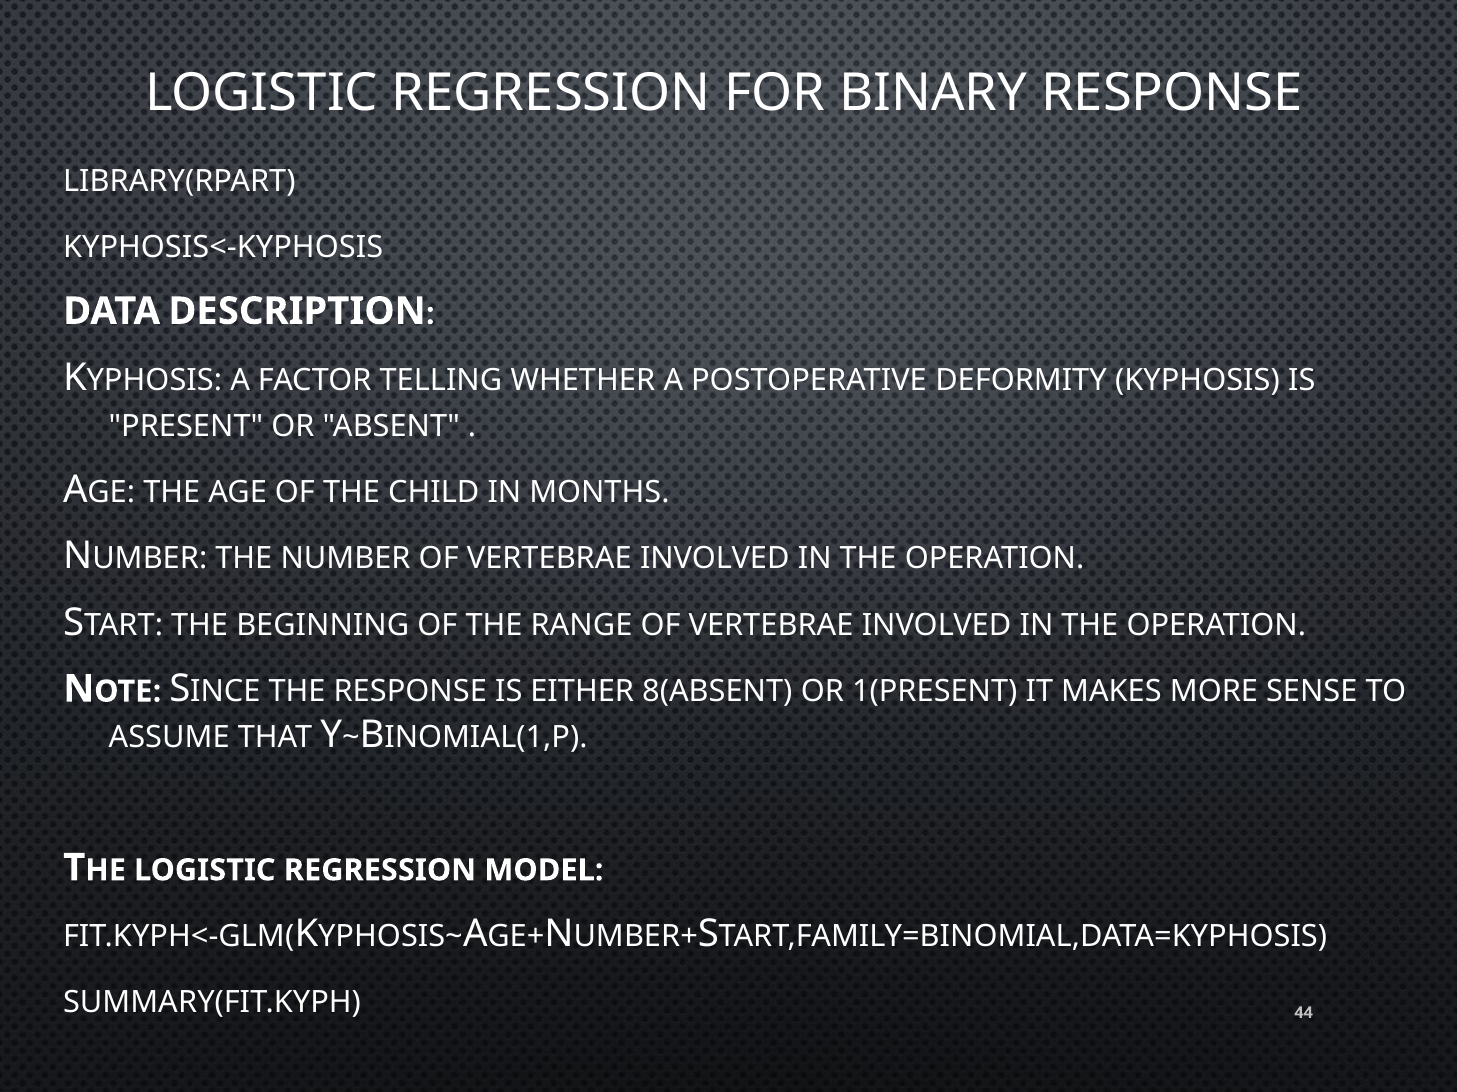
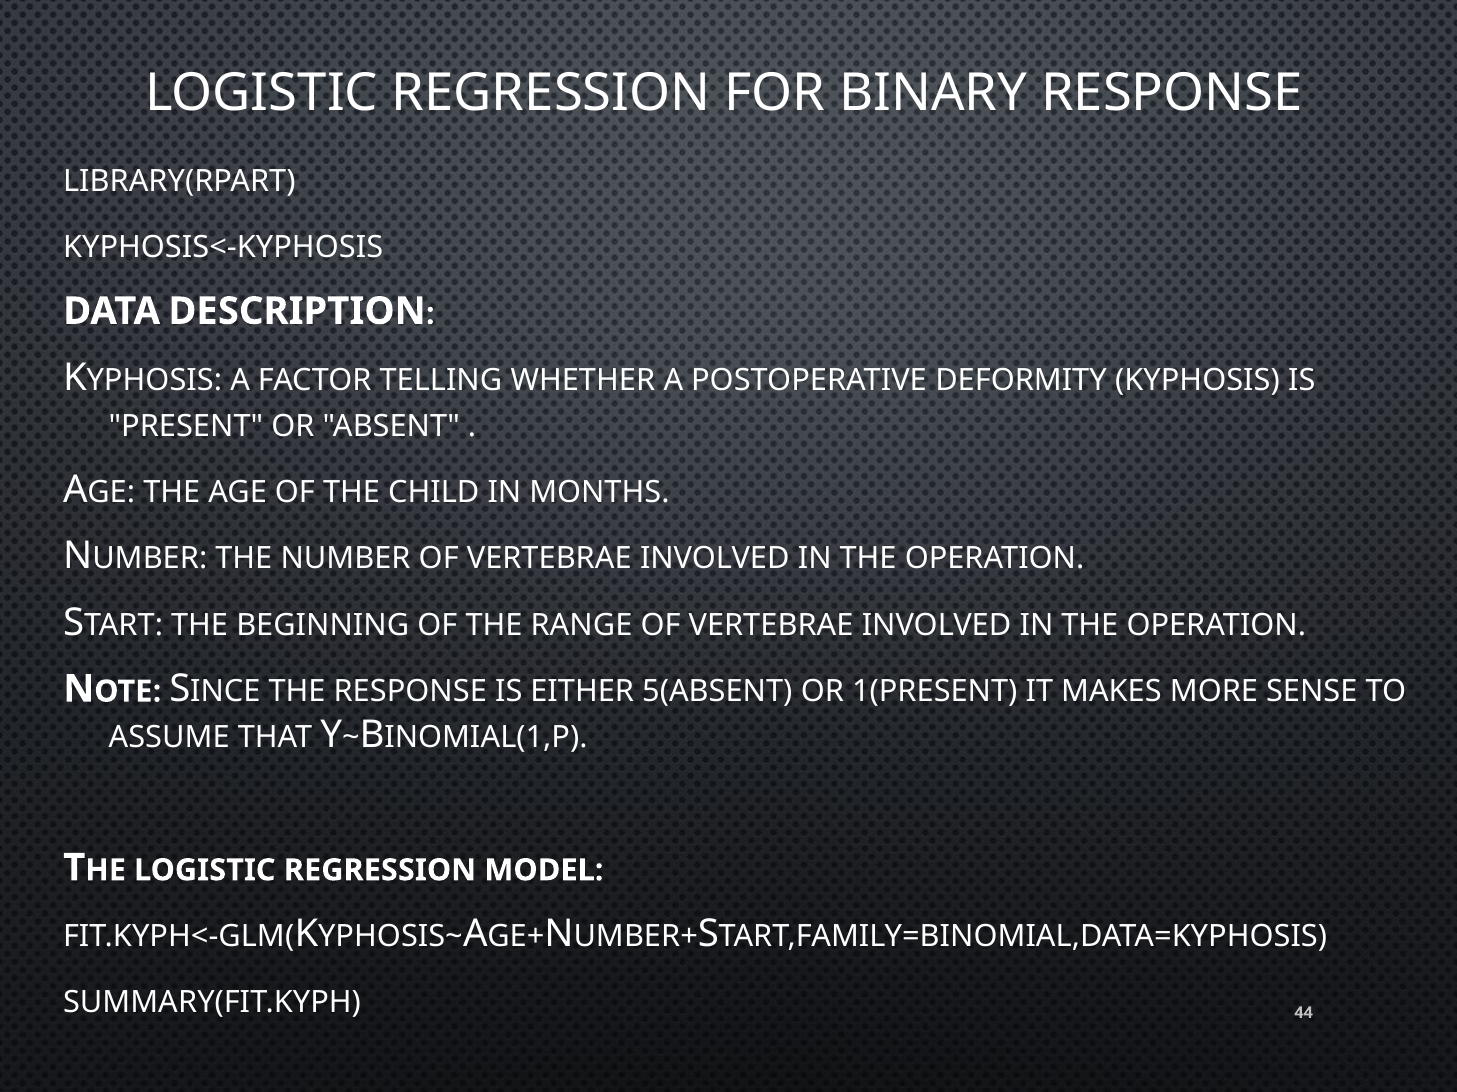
8(ABSENT: 8(ABSENT -> 5(ABSENT (717, 692)
